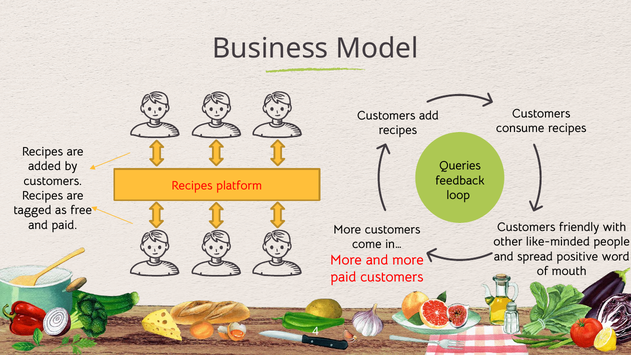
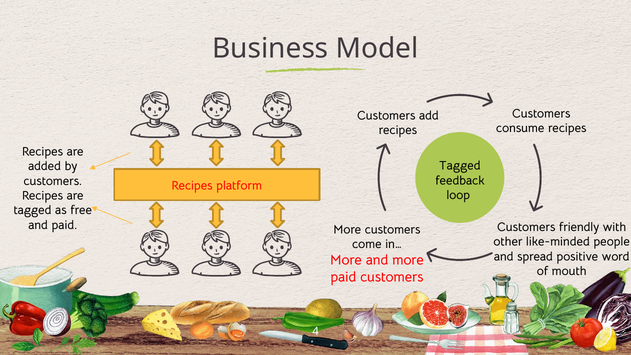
Queries: Queries -> Tagged (460, 166)
